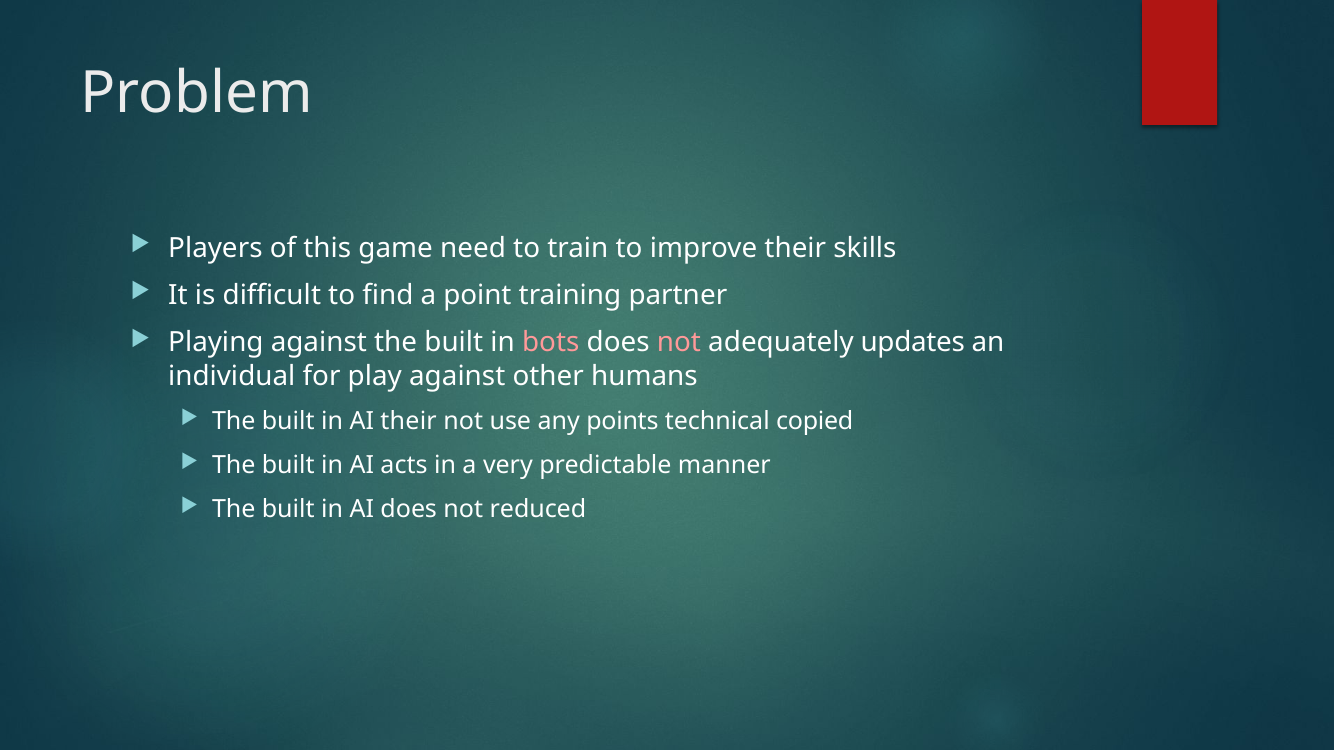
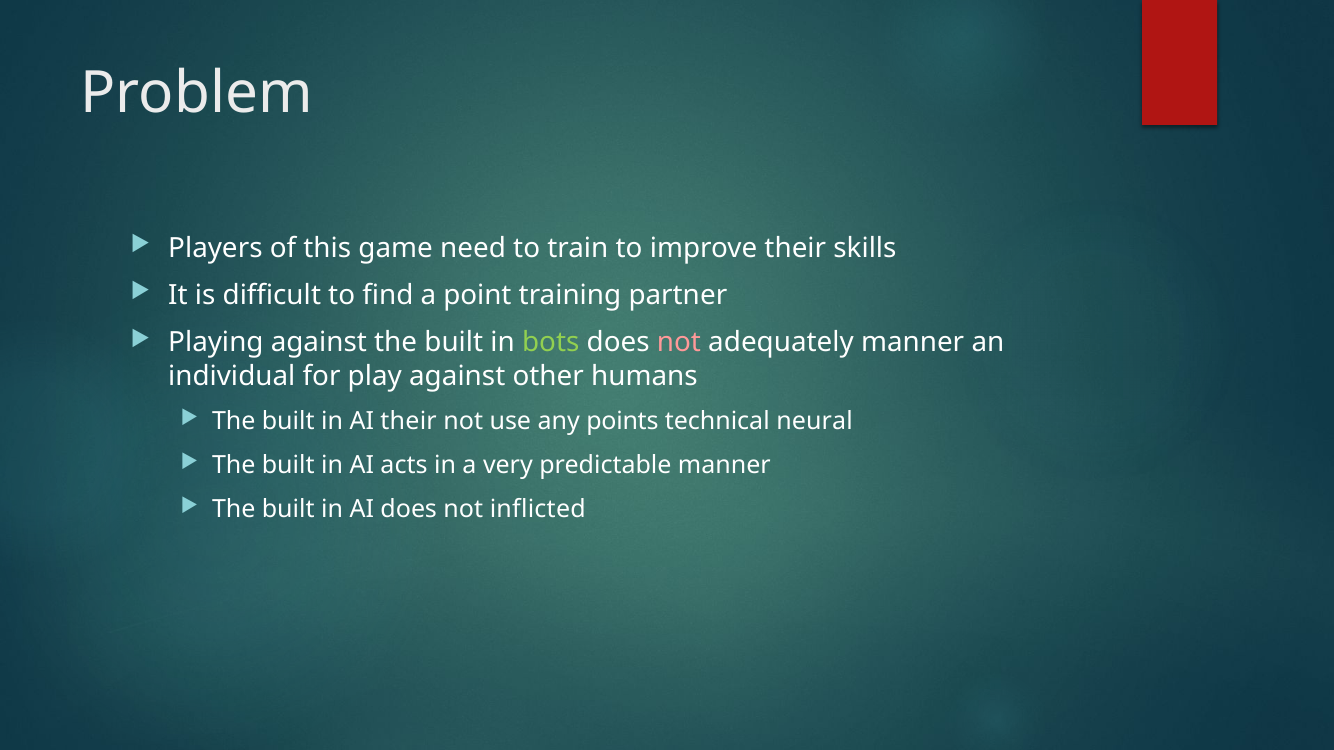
bots colour: pink -> light green (551, 343)
adequately updates: updates -> manner (913, 343)
copied: copied -> neural (815, 422)
reduced: reduced -> inflicted (538, 510)
